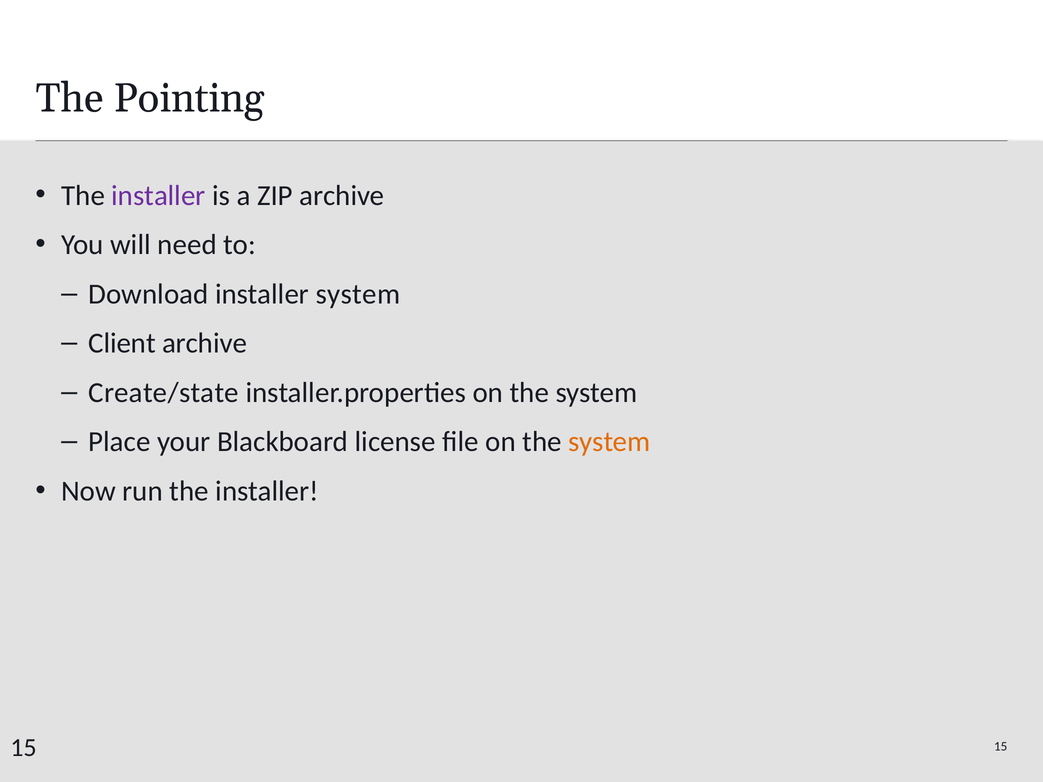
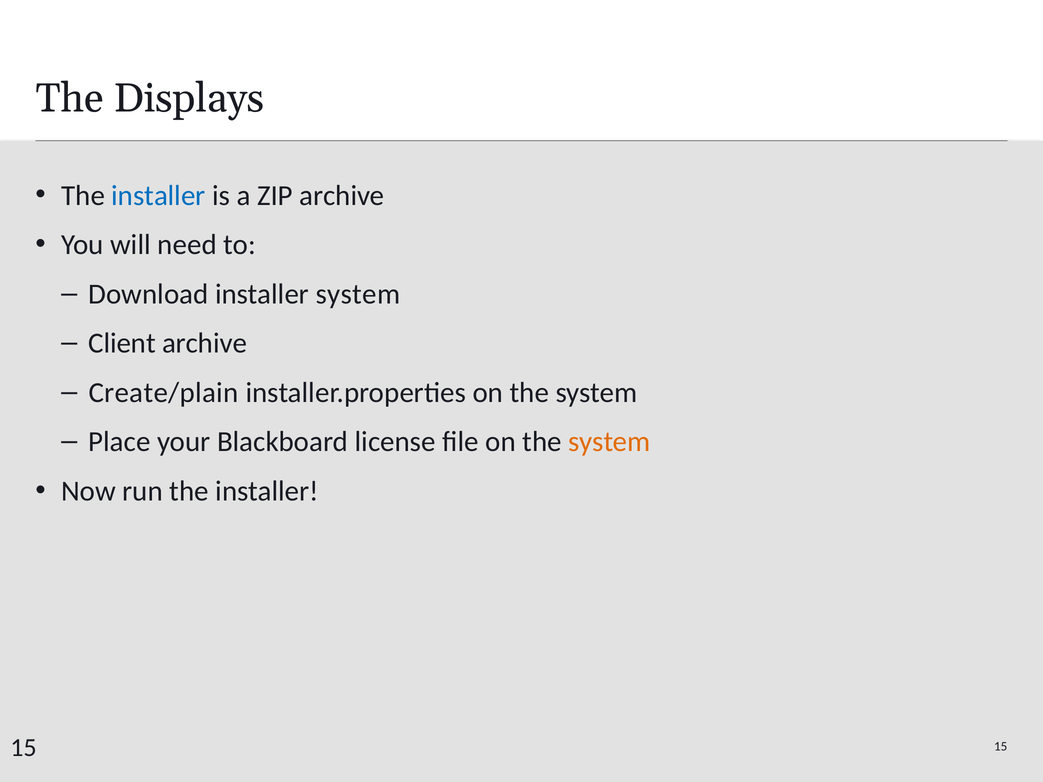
Pointing: Pointing -> Displays (189, 98)
installer colour: purple -> blue (158, 196)
Create/state: Create/state -> Create/plain (164, 393)
